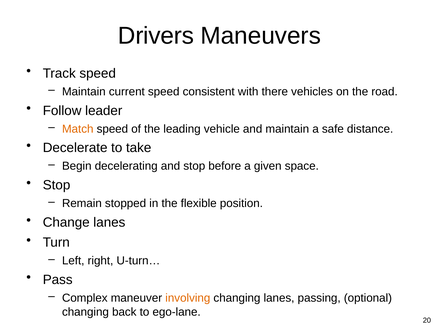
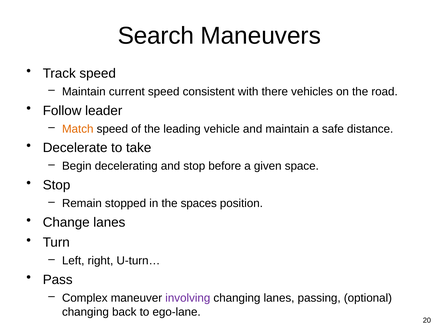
Drivers: Drivers -> Search (156, 36)
flexible: flexible -> spaces (199, 204)
involving colour: orange -> purple (188, 298)
